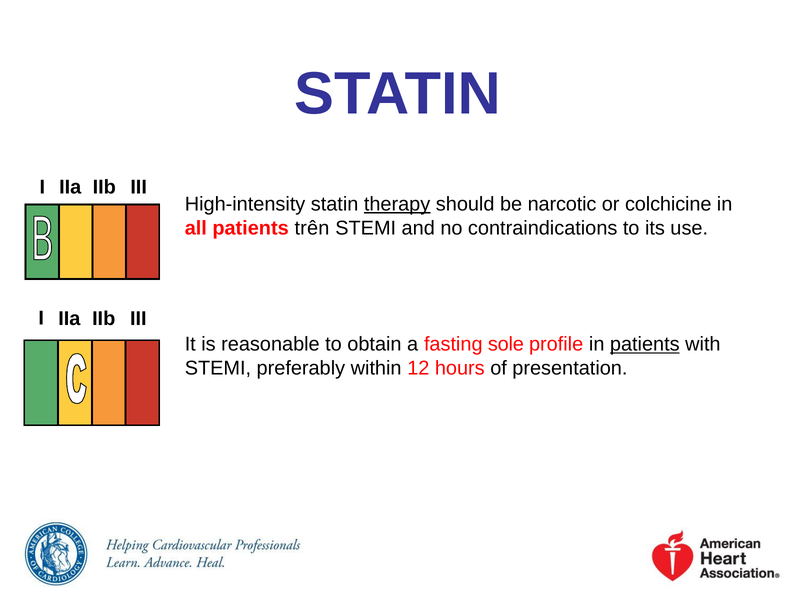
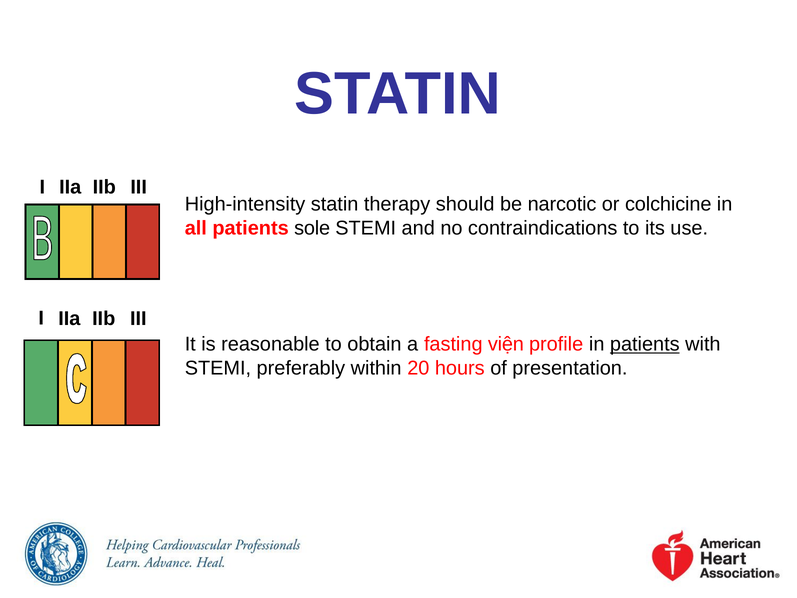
therapy underline: present -> none (397, 204)
trên: trên -> sole (312, 228)
sole: sole -> viện (506, 344)
12: 12 -> 20 (418, 368)
